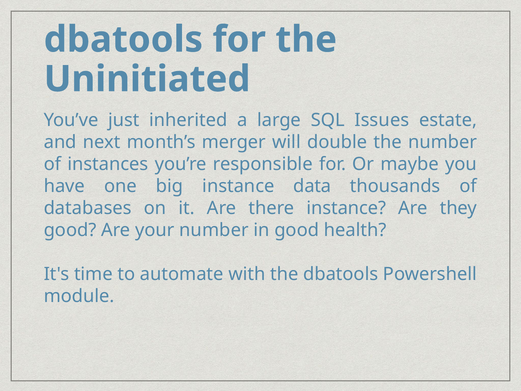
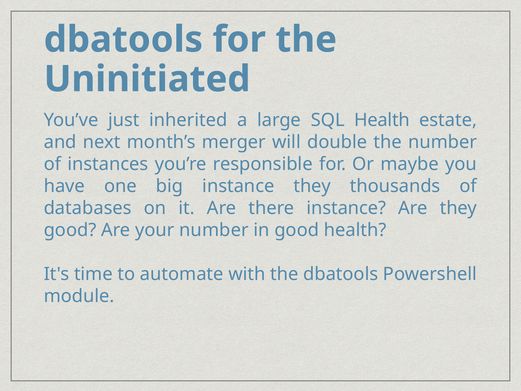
SQL Issues: Issues -> Health (382, 120)
instance data: data -> they (312, 186)
